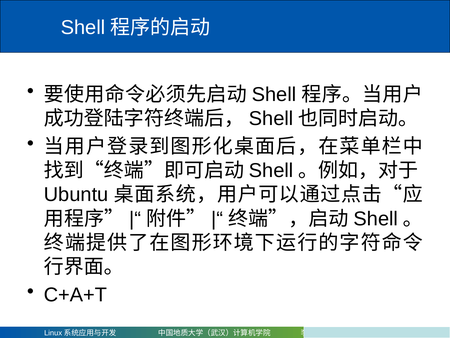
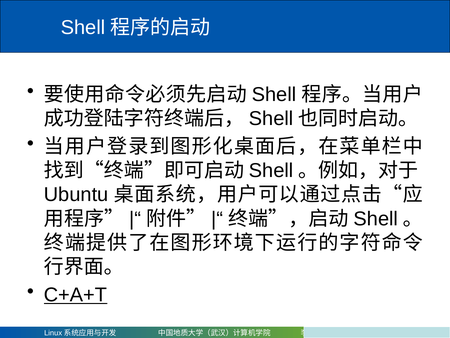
C+A+T underline: none -> present (76, 294)
